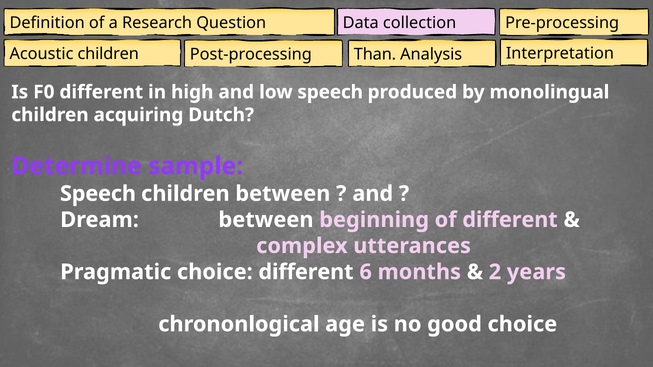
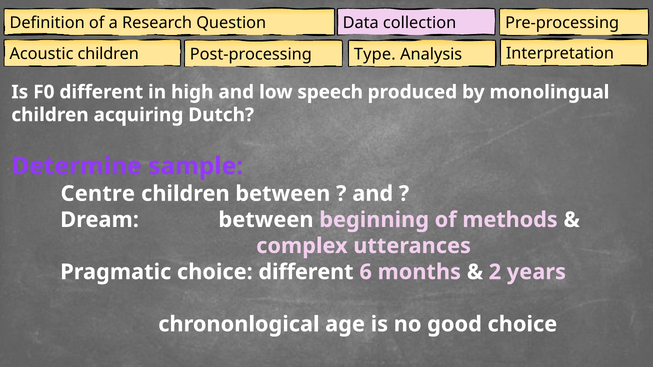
Than: Than -> Type (375, 55)
Speech: Speech -> Centre (98, 194)
of different: different -> methods (510, 220)
